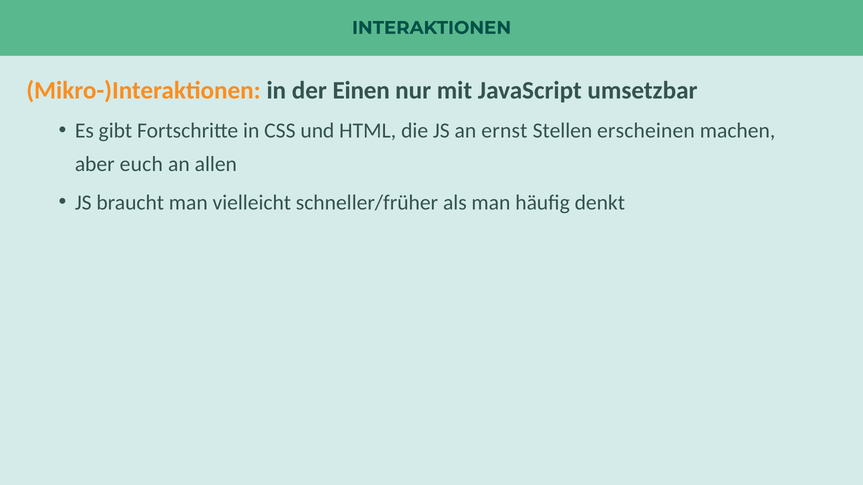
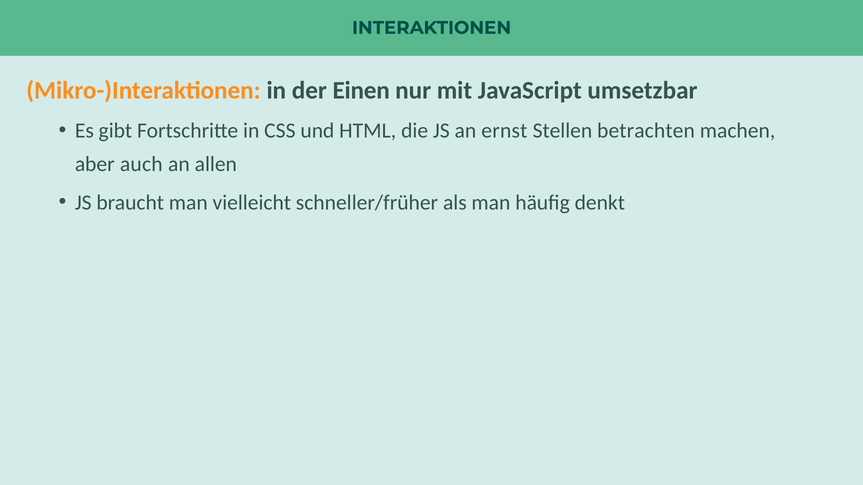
erscheinen: erscheinen -> betrachten (646, 131)
euch: euch -> auch (141, 164)
